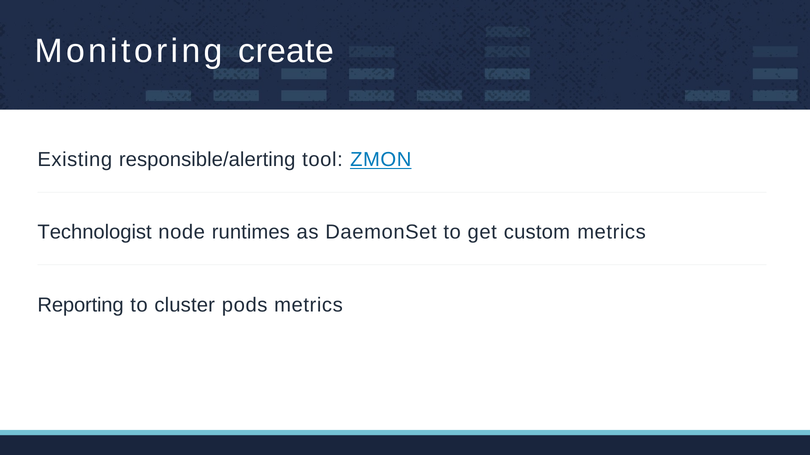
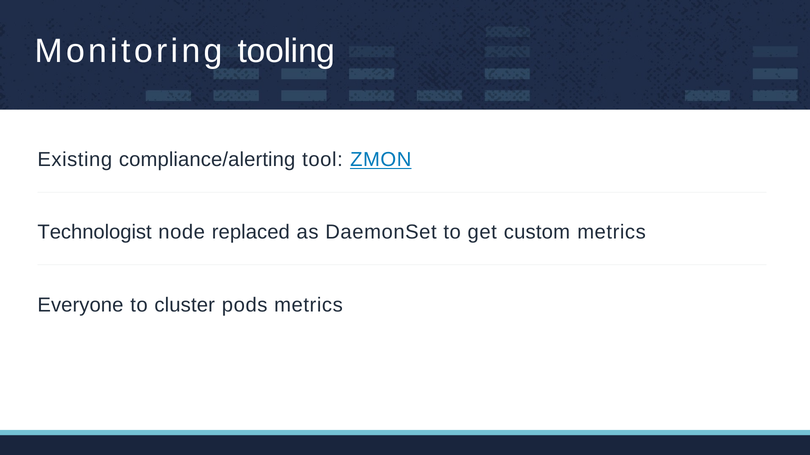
create: create -> tooling (287, 51)
responsible/alerting: responsible/alerting -> compliance/alerting (207, 160)
runtimes: runtimes -> replaced (251, 233)
Reporting: Reporting -> Everyone (80, 305)
